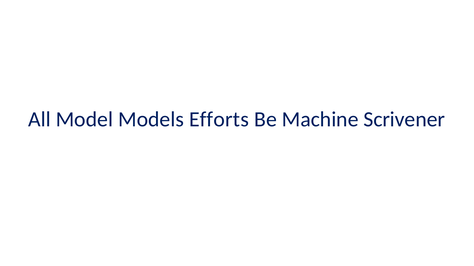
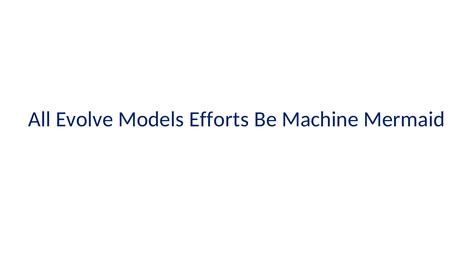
Model: Model -> Evolve (84, 120)
Scrivener: Scrivener -> Mermaid (404, 120)
